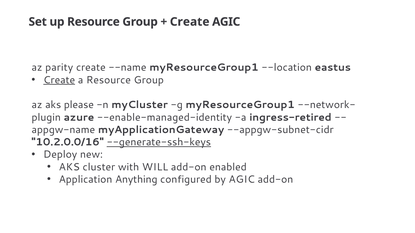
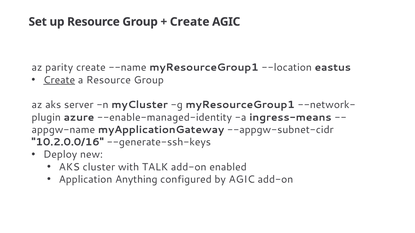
please: please -> server (79, 105)
ingress-retired: ingress-retired -> ingress-means (290, 117)
--generate-ssh-keys underline: present -> none (159, 142)
WILL: WILL -> TALK (155, 167)
